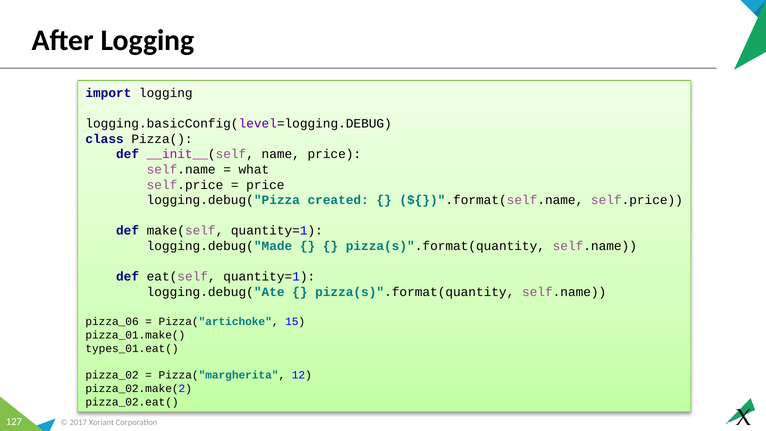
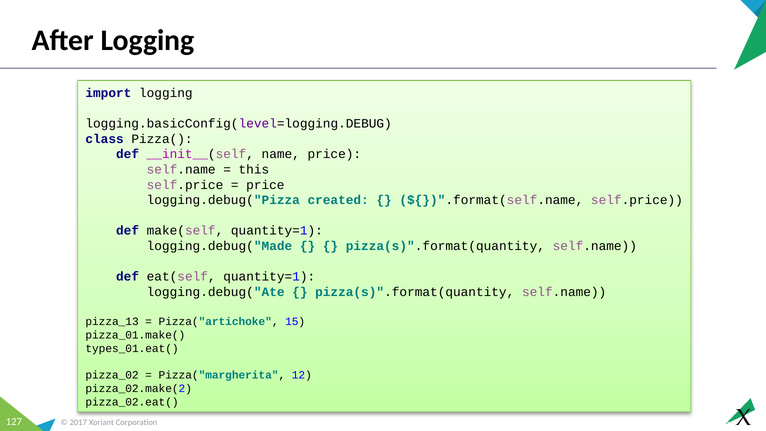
what: what -> this (254, 169)
pizza_06: pizza_06 -> pizza_13 (112, 322)
